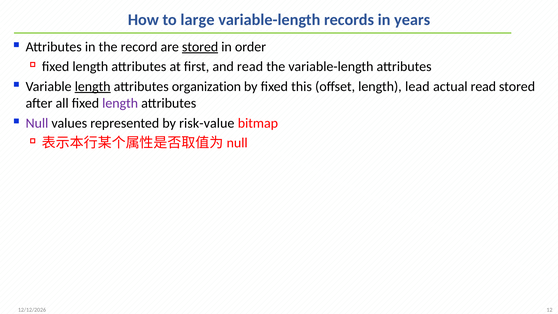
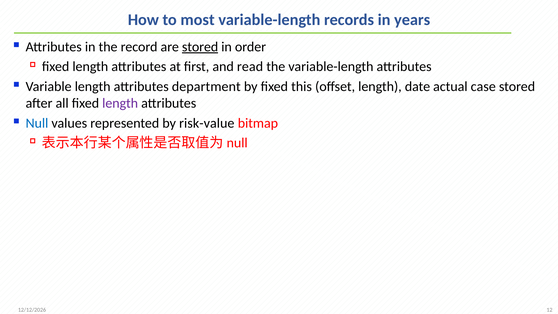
large: large -> most (198, 20)
length underline: present -> none (93, 86)
organization: organization -> department (206, 86)
lead: lead -> date (418, 86)
actual read: read -> case (483, 86)
Null colour: purple -> blue (37, 123)
